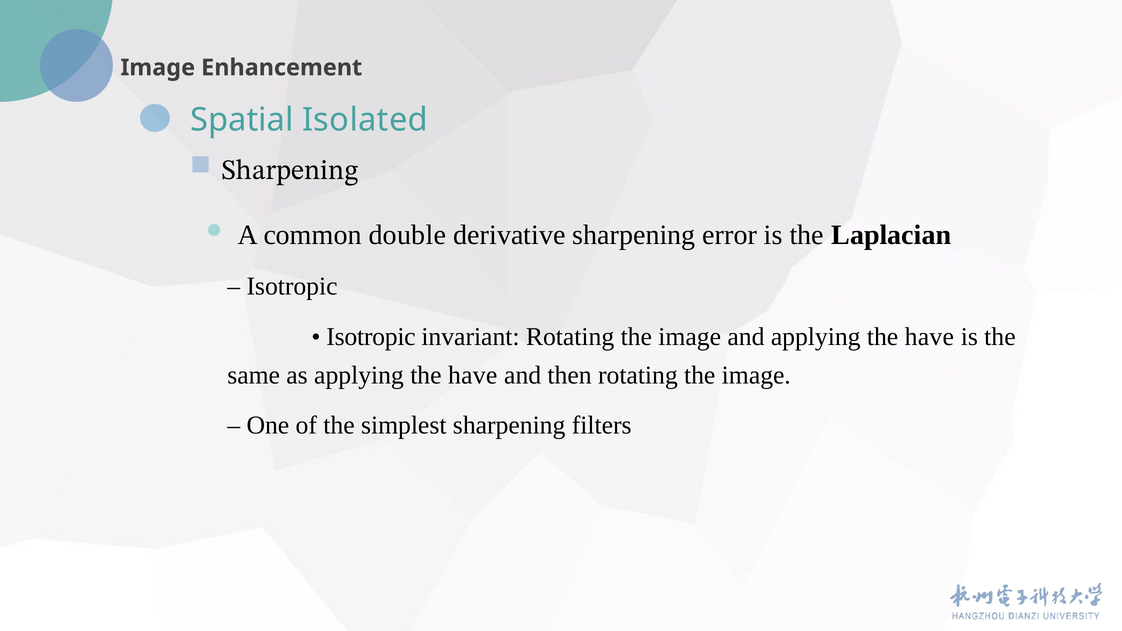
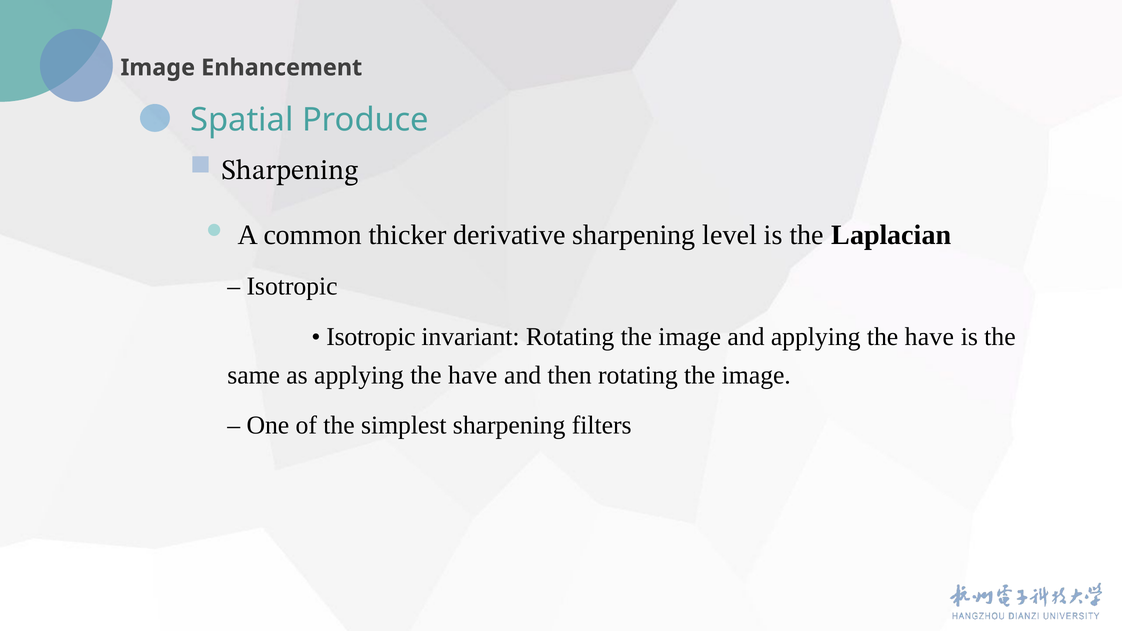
Isolated: Isolated -> Produce (365, 120)
double: double -> thicker (408, 235)
error: error -> level (730, 235)
